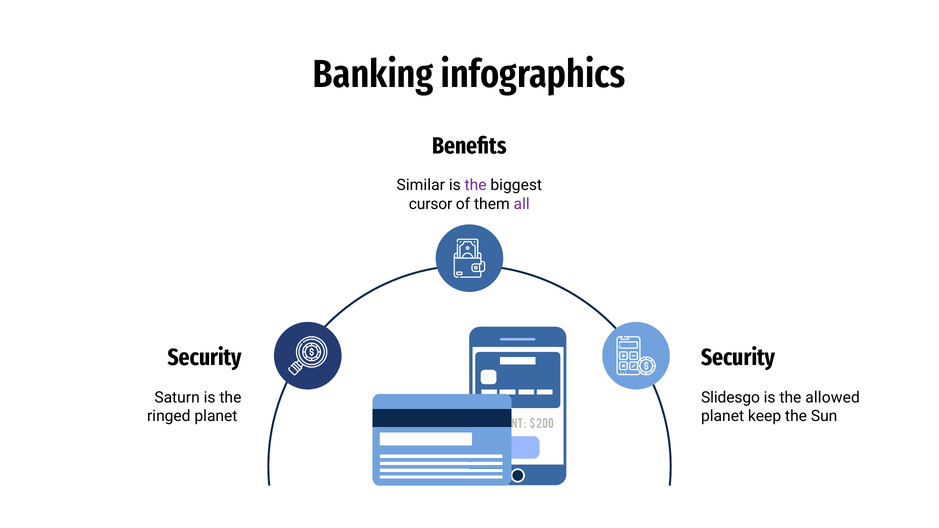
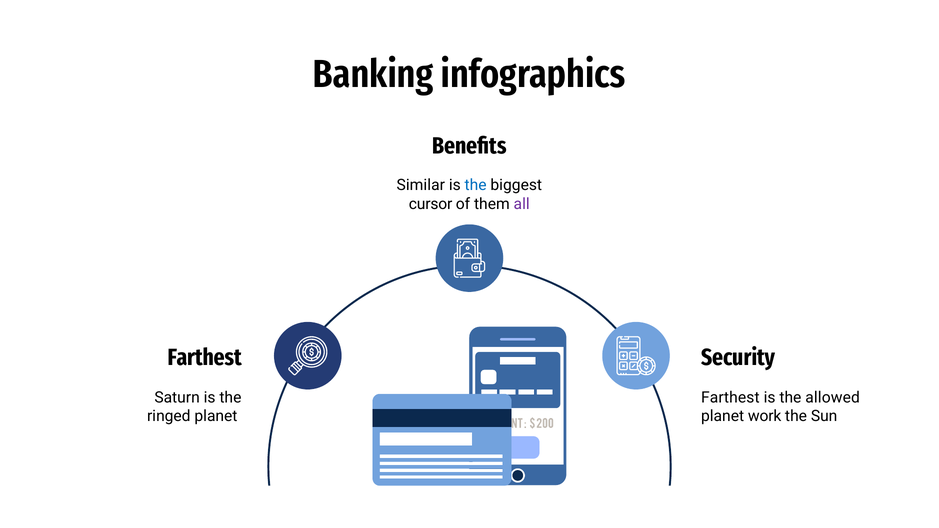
the colour: purple -> blue (476, 185)
Security: Security -> Farthest (205, 358)
Slidesgo: Slidesgo -> Farthest (730, 398)
keep: keep -> work (765, 416)
